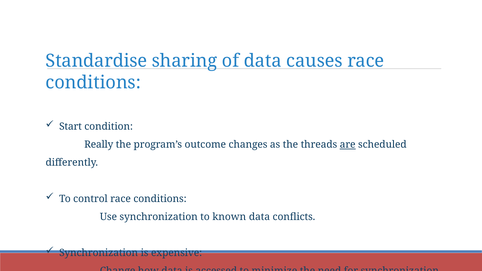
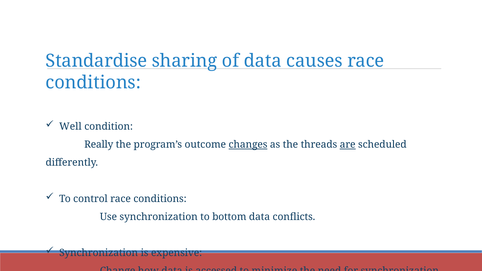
Start: Start -> Well (70, 127)
changes underline: none -> present (248, 145)
known: known -> bottom (229, 217)
